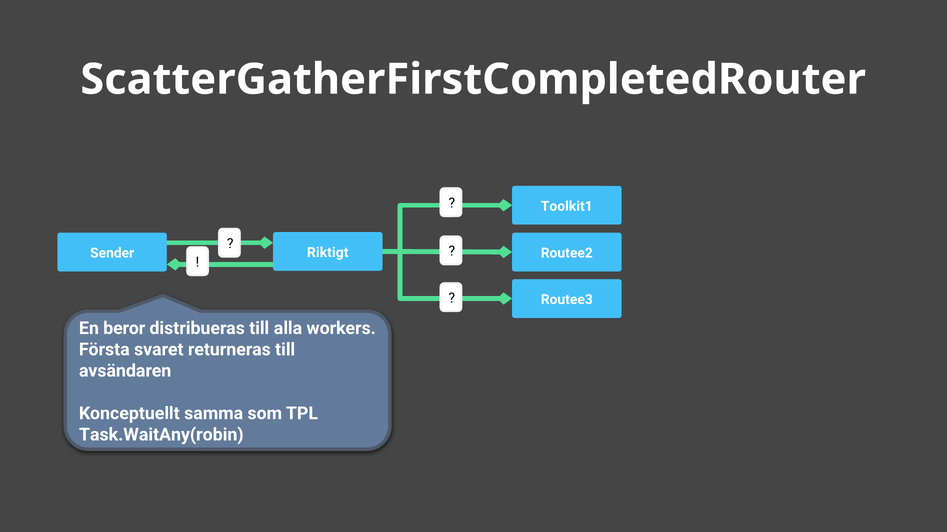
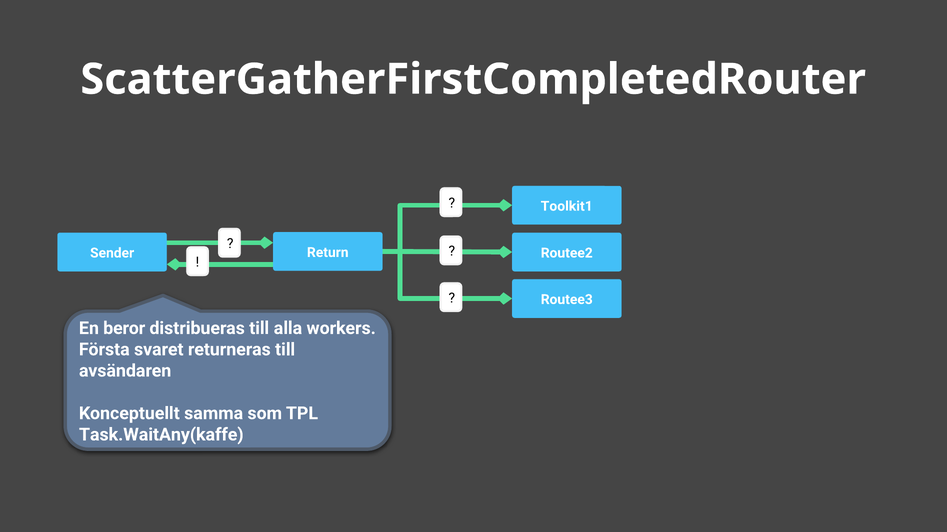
Riktigt: Riktigt -> Return (328, 253)
Task.WaitAny(robin: Task.WaitAny(robin -> Task.WaitAny(kaffe (161, 435)
